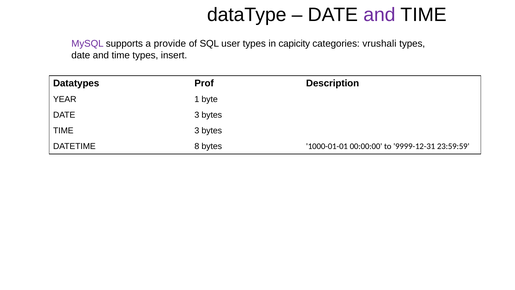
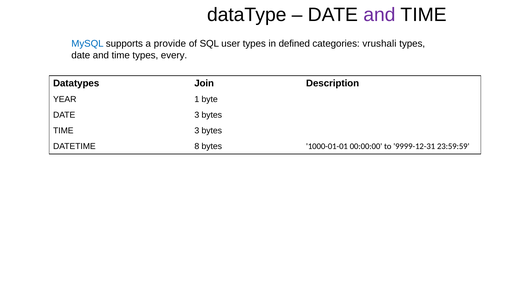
MySQL colour: purple -> blue (87, 44)
capicity: capicity -> defined (294, 44)
insert: insert -> every (174, 55)
Prof: Prof -> Join (204, 83)
